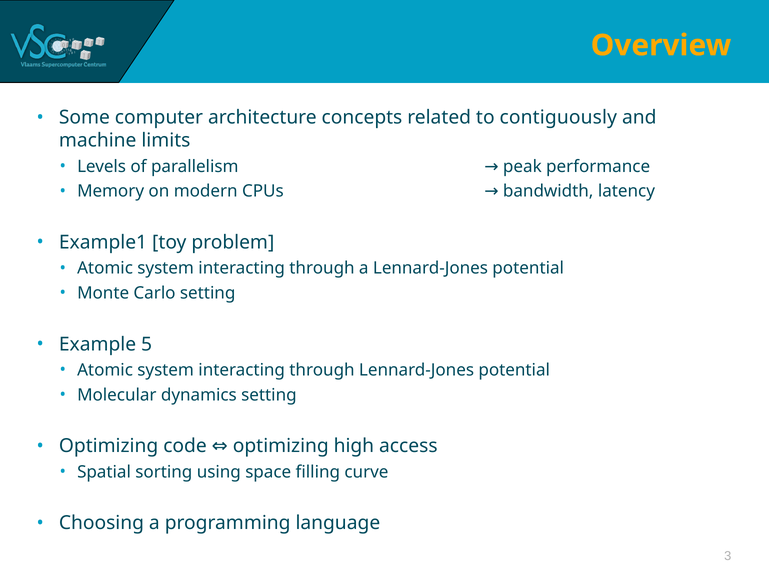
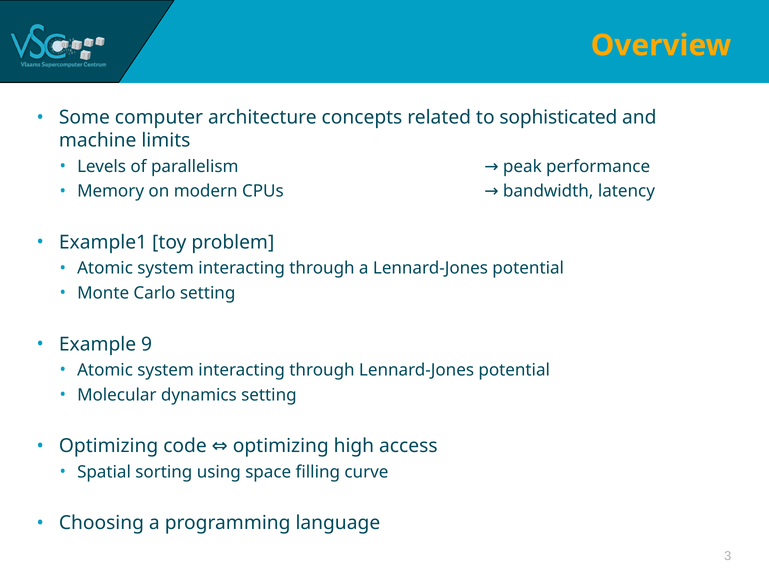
contiguously: contiguously -> sophisticated (558, 117)
5: 5 -> 9 (147, 344)
